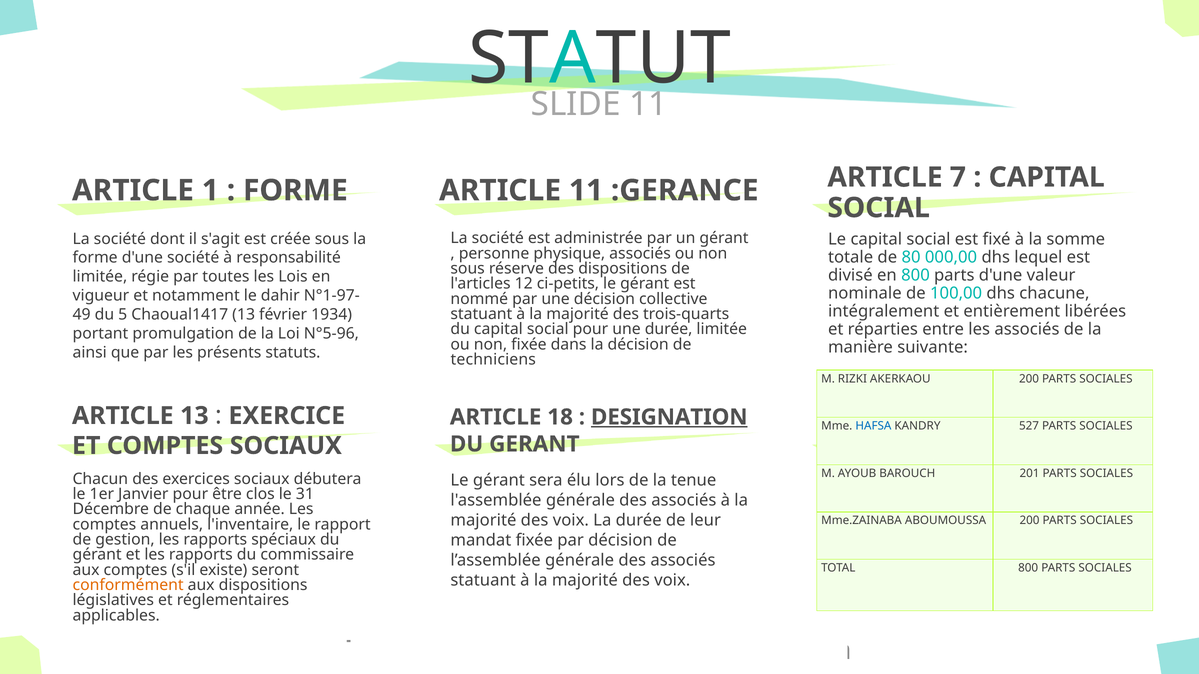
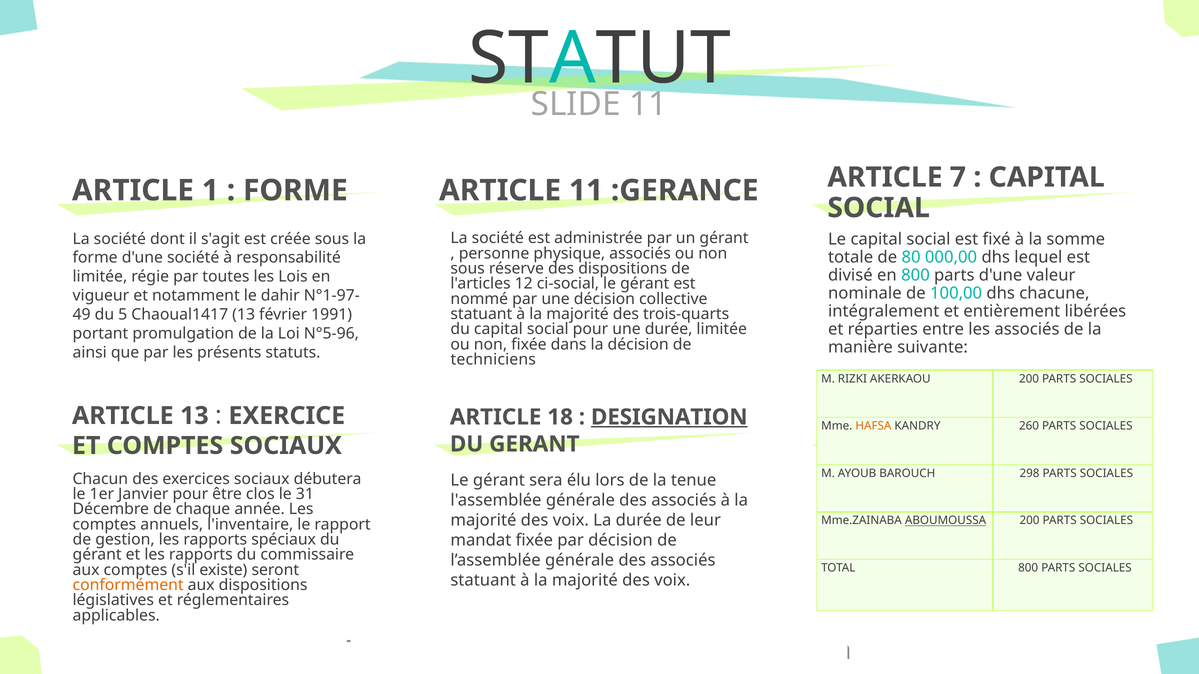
ci-petits: ci-petits -> ci-social (568, 284)
1934: 1934 -> 1991 (332, 315)
HAFSA colour: blue -> orange (873, 426)
527: 527 -> 260 (1029, 426)
201: 201 -> 298 (1030, 474)
ABOUMOUSSA underline: none -> present (946, 521)
